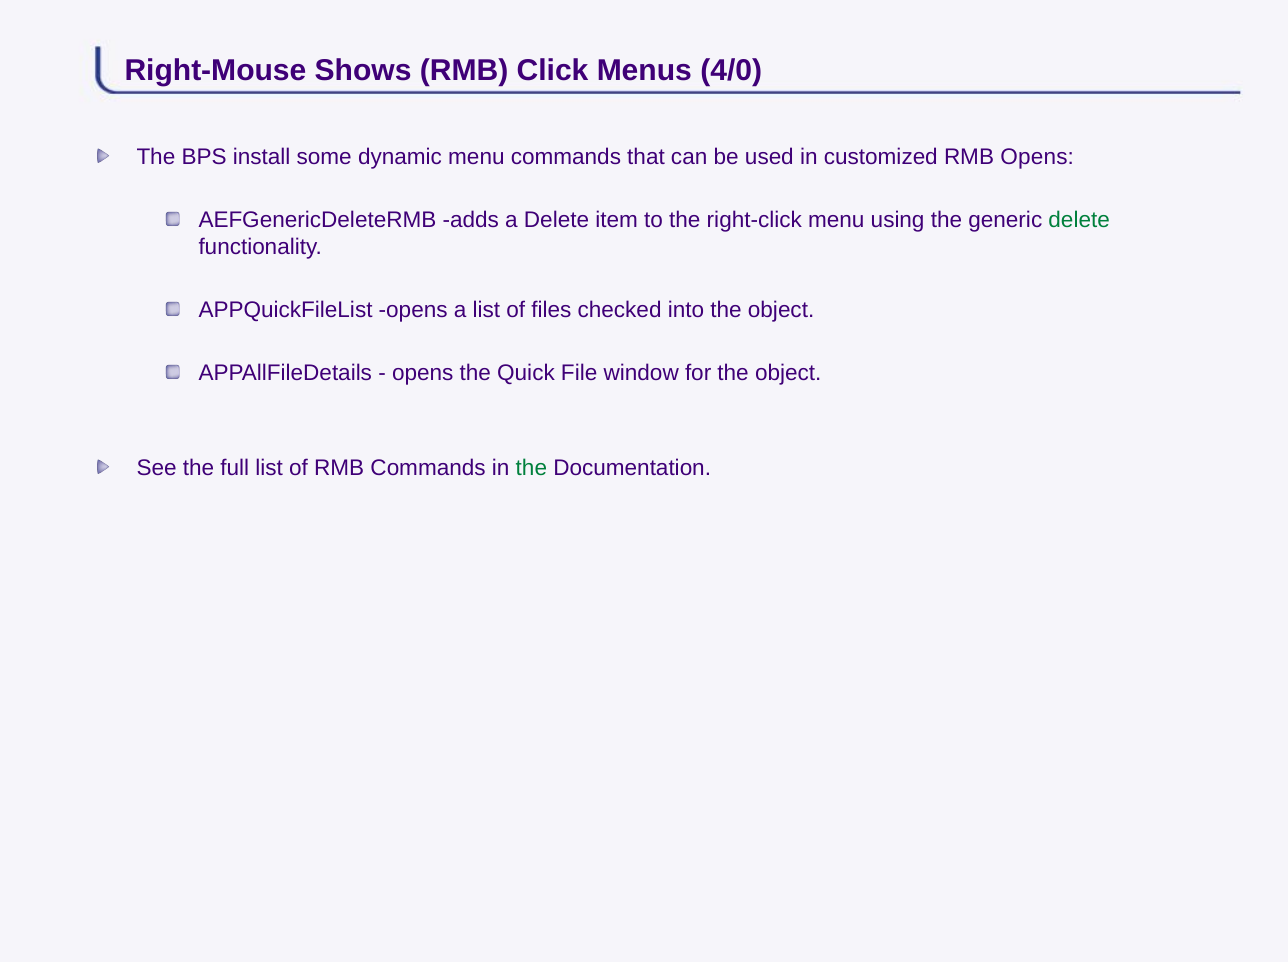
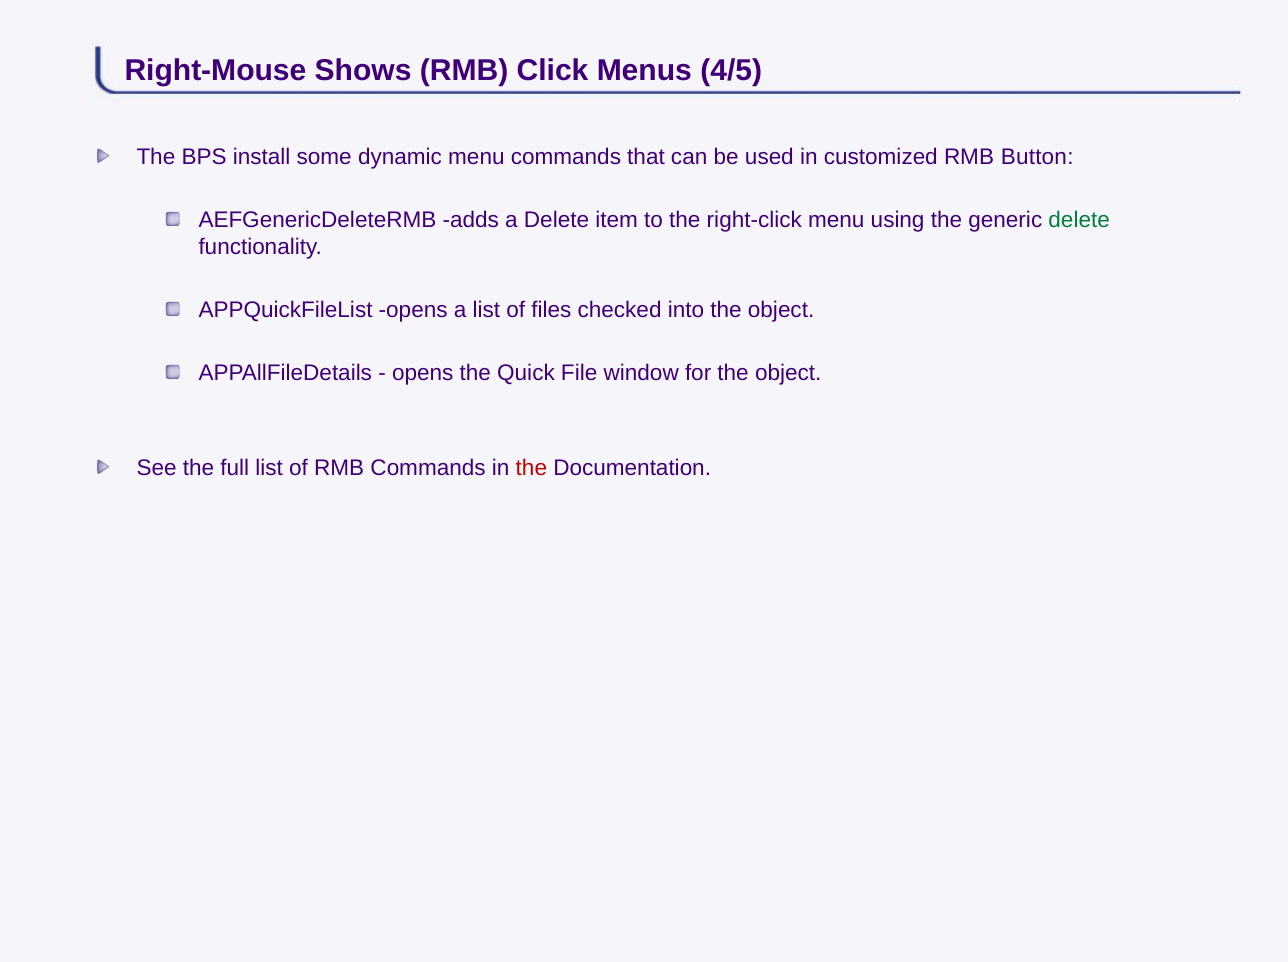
4/0: 4/0 -> 4/5 (731, 70)
RMB Opens: Opens -> Button (1037, 157)
the colour: green -> red (531, 468)
